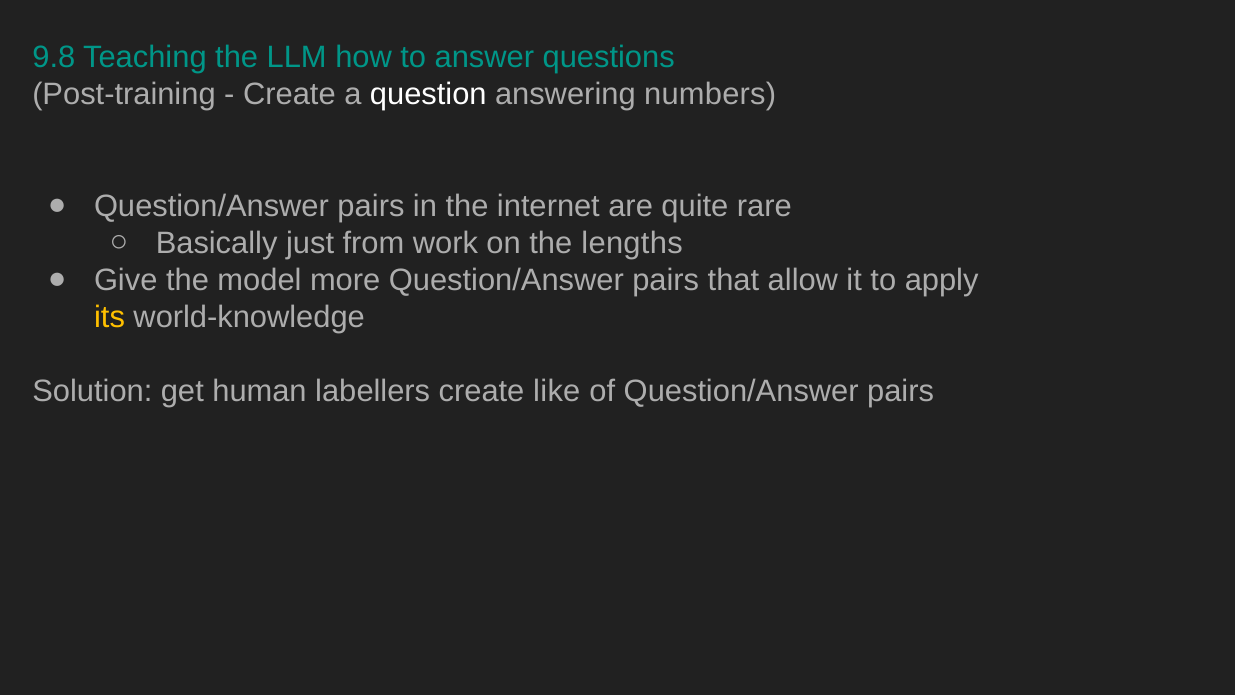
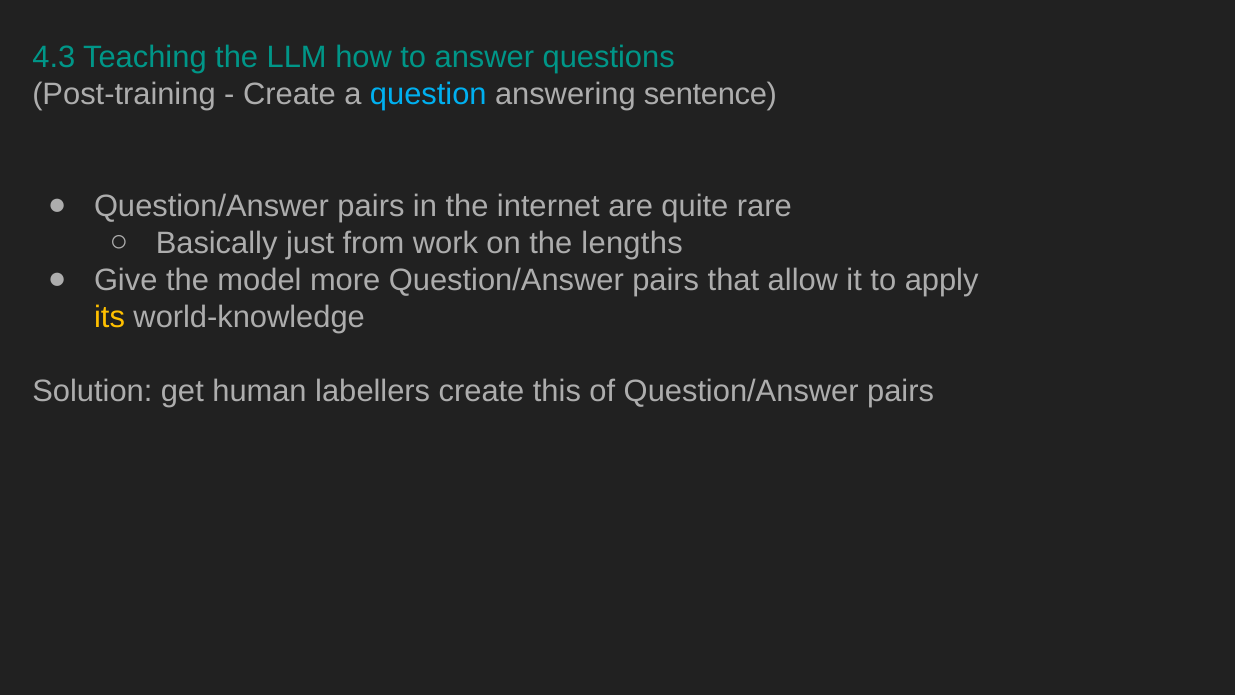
9.8: 9.8 -> 4.3 (54, 58)
question colour: white -> light blue (428, 95)
numbers: numbers -> sentence (710, 95)
like: like -> this (557, 391)
